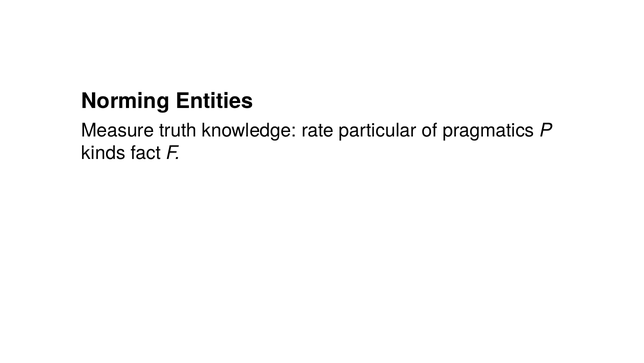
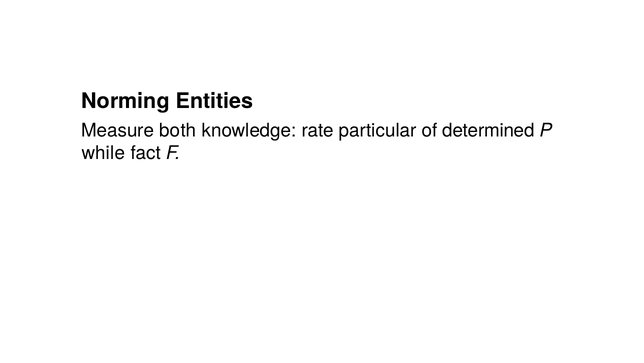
truth: truth -> both (178, 130)
pragmatics: pragmatics -> determined (489, 130)
kinds: kinds -> while (103, 153)
